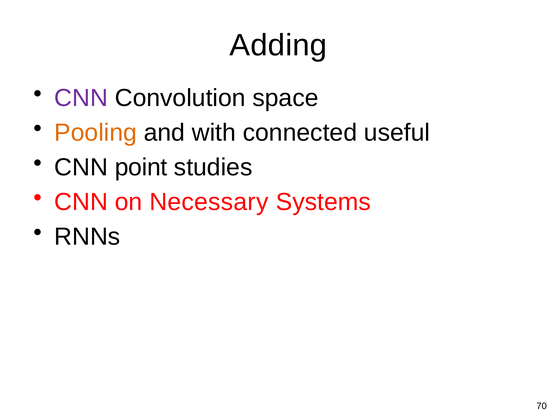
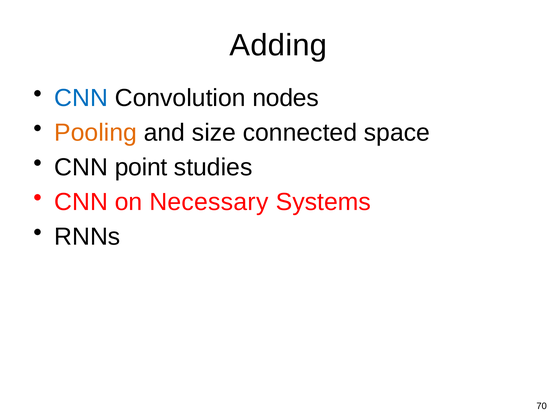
CNN colour: purple -> blue (81, 98)
space: space -> nodes (286, 98)
with: with -> size (214, 133)
useful: useful -> space (397, 133)
